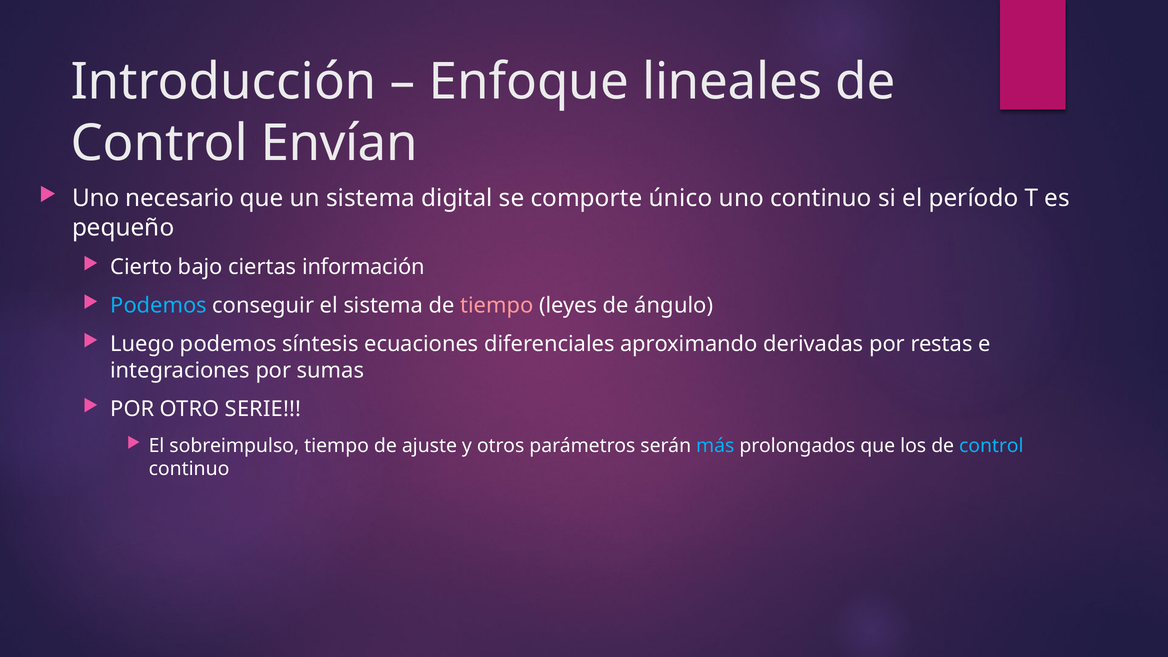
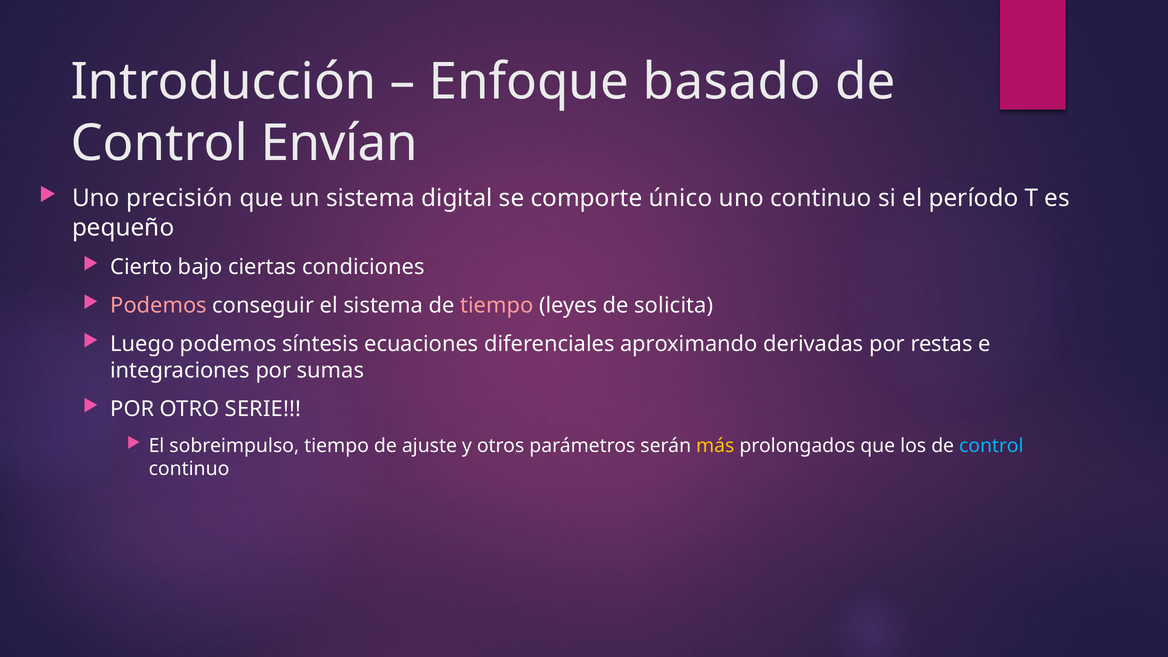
lineales: lineales -> basado (732, 82)
necesario: necesario -> precisión (180, 198)
información: información -> condiciones (363, 267)
Podemos colour: light blue -> pink (159, 306)
ángulo: ángulo -> solicita (674, 306)
más colour: light blue -> yellow (715, 446)
